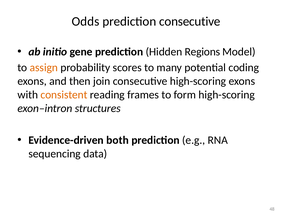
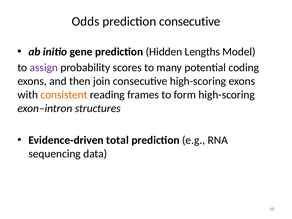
Regions: Regions -> Lengths (202, 52)
assign colour: orange -> purple (44, 68)
both: both -> total (118, 140)
